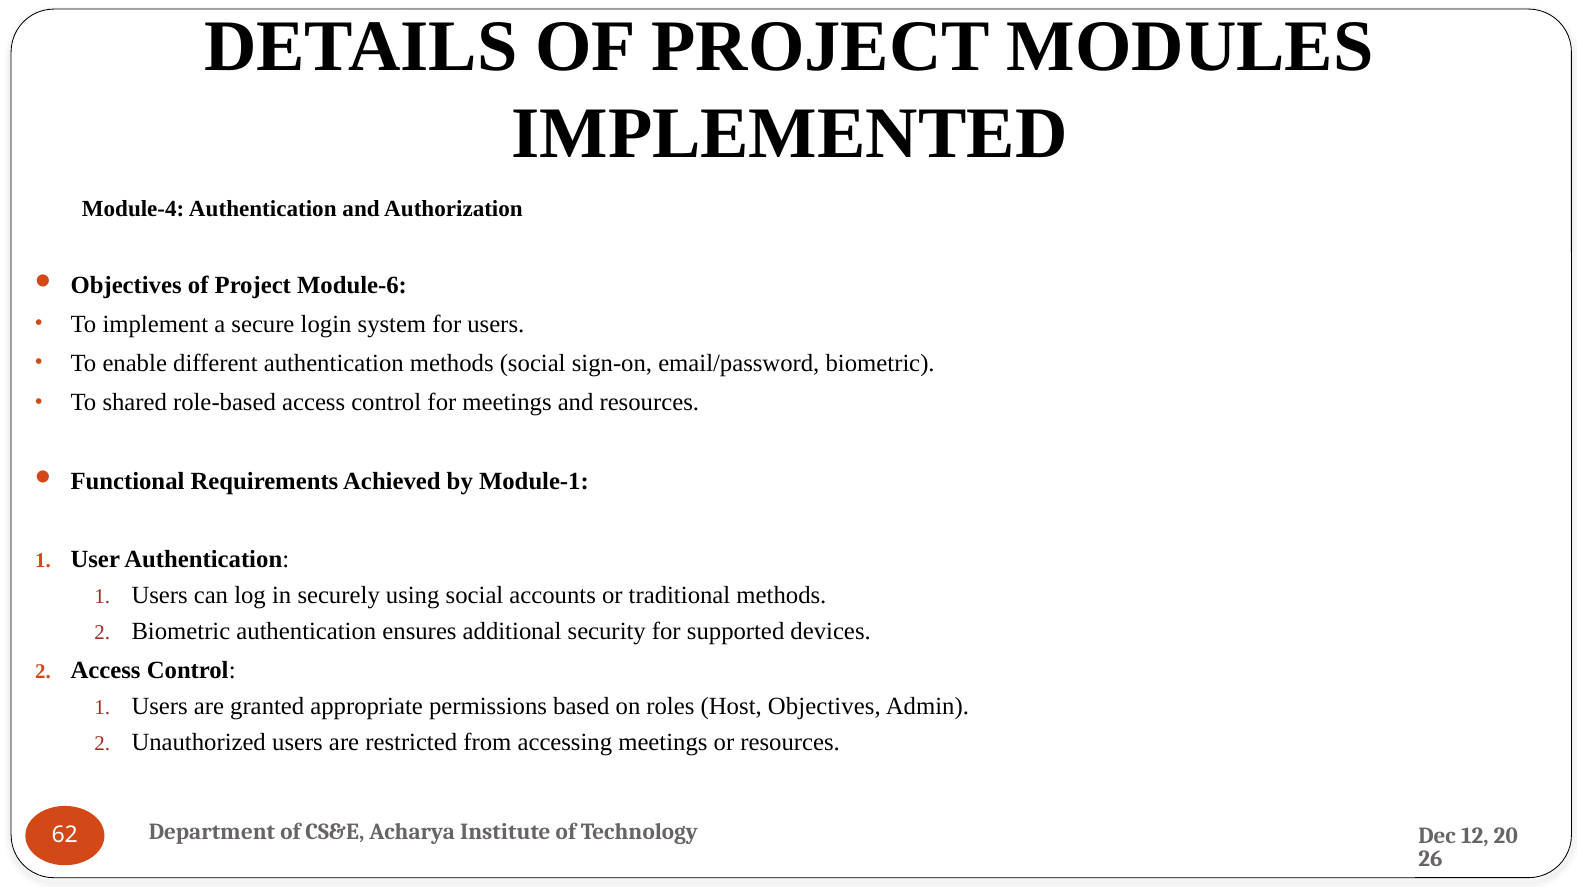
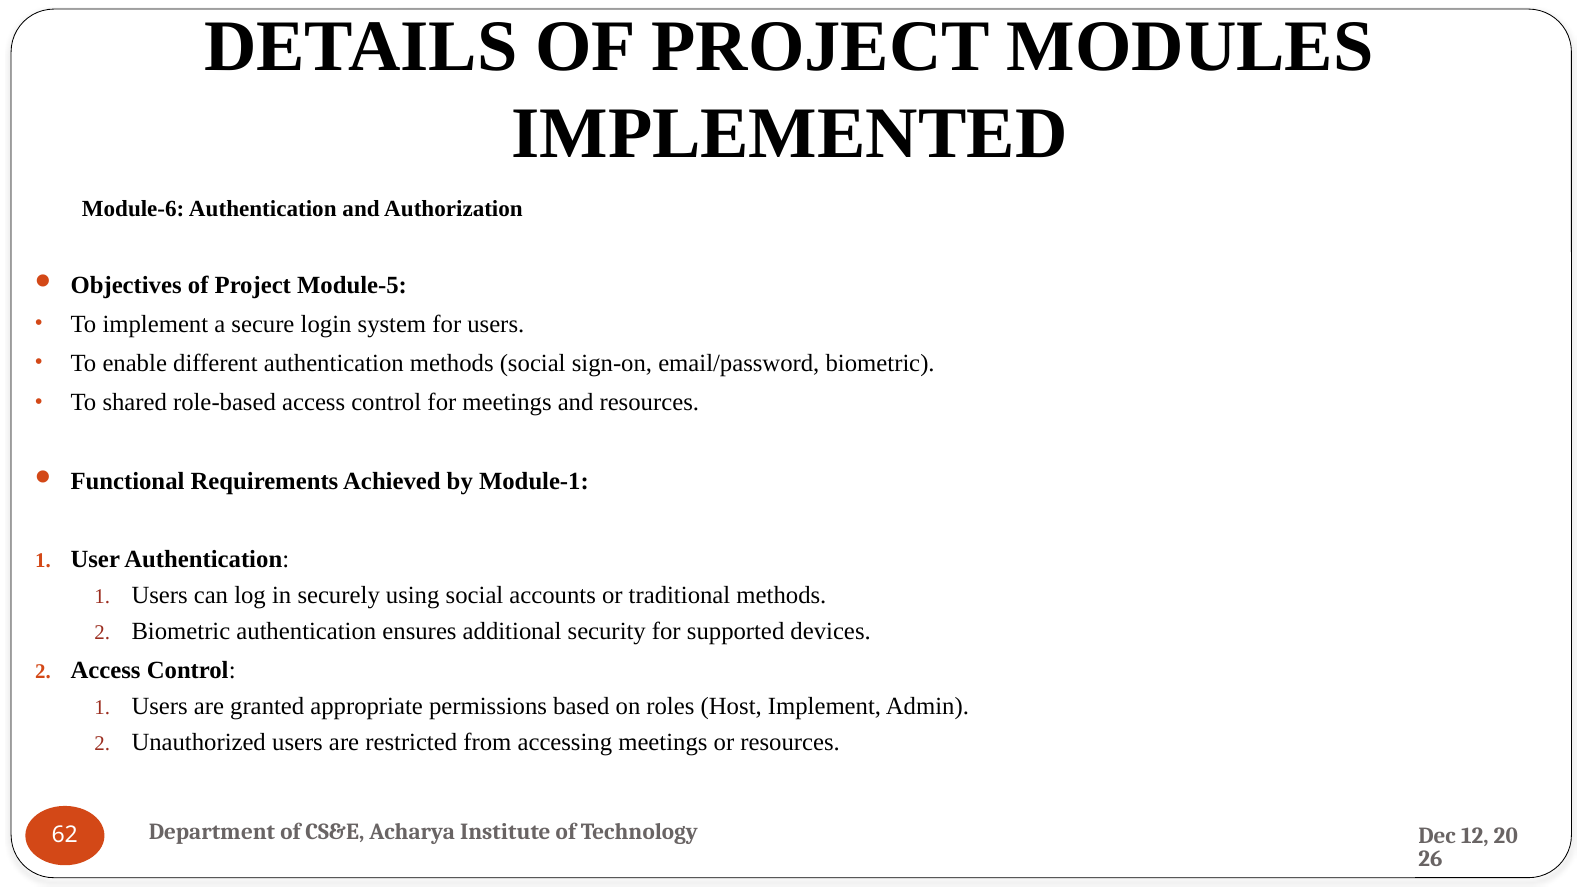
Module-4: Module-4 -> Module-6 (133, 209)
Module-6: Module-6 -> Module-5 (352, 285)
Host Objectives: Objectives -> Implement (824, 707)
